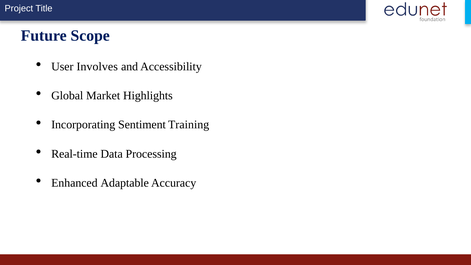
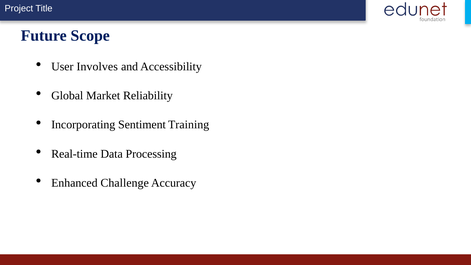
Highlights: Highlights -> Reliability (148, 96)
Adaptable: Adaptable -> Challenge (125, 183)
